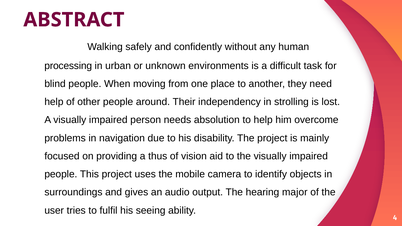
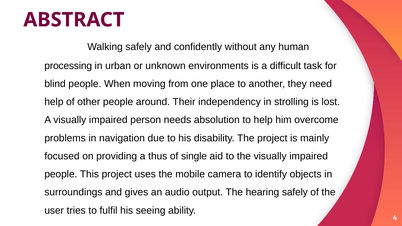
vision: vision -> single (194, 156)
hearing major: major -> safely (295, 192)
